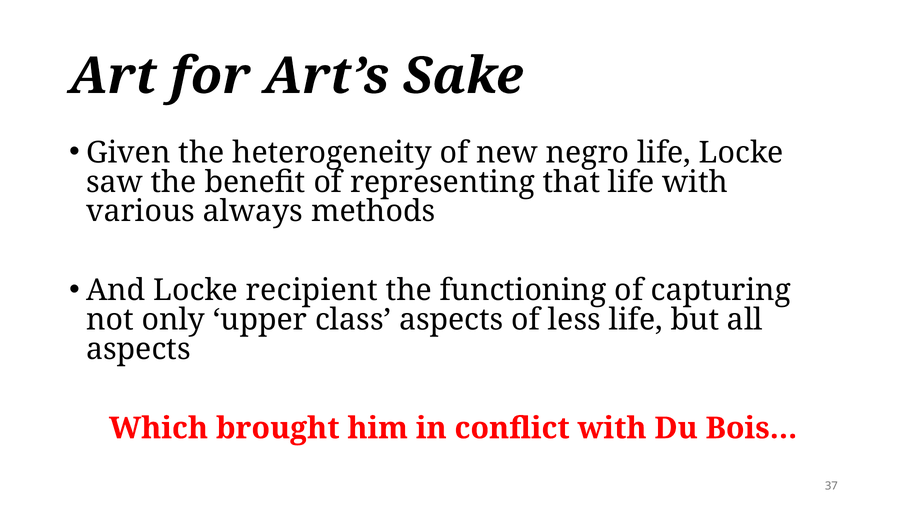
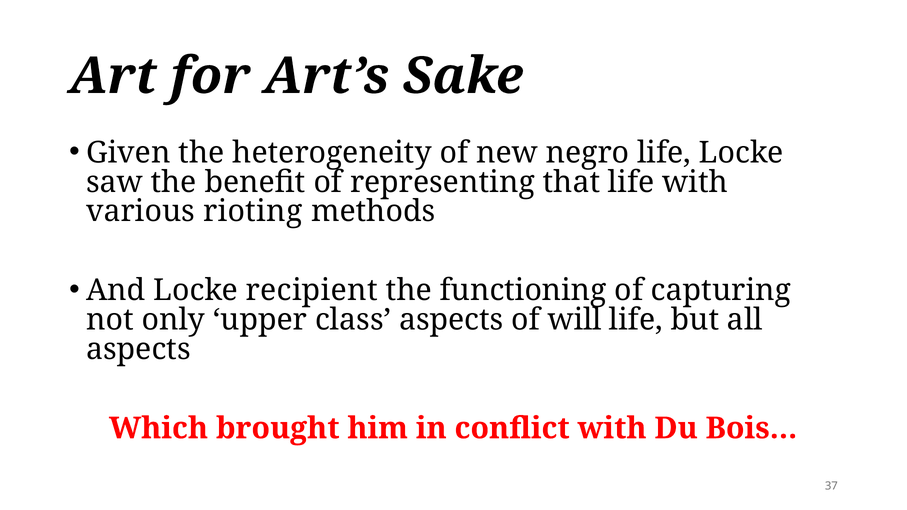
always: always -> rioting (253, 212)
less: less -> will (575, 320)
